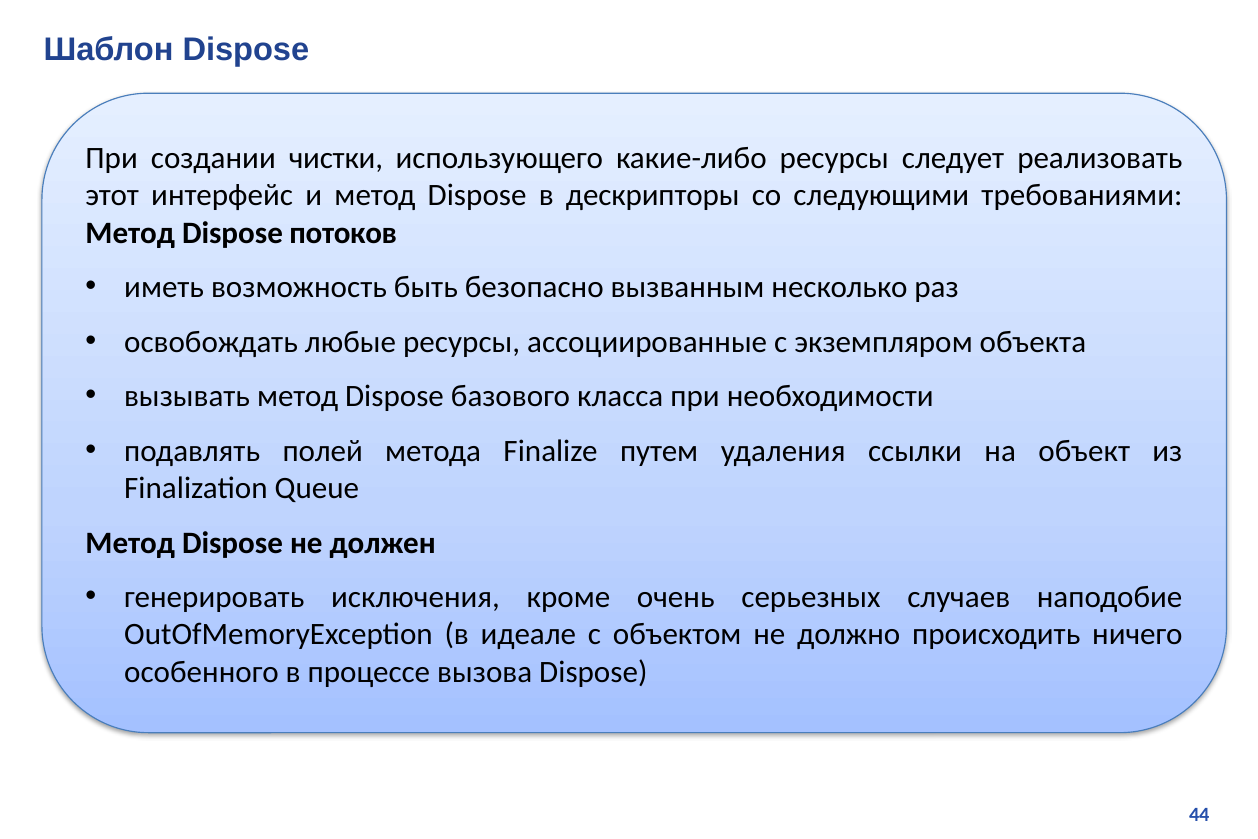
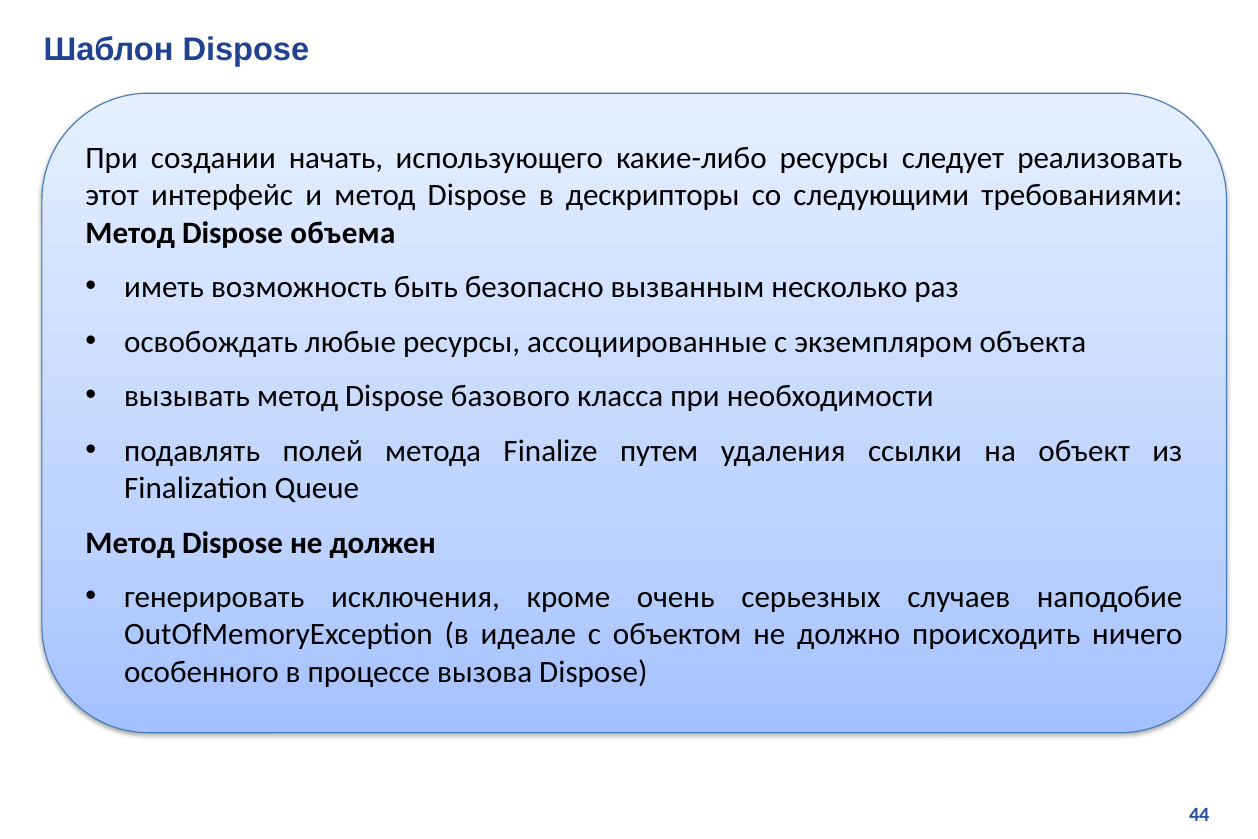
чистки: чистки -> начать (336, 158)
потоков: потоков -> объема (343, 233)
